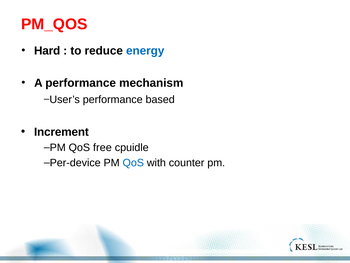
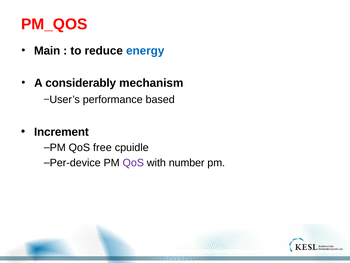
Hard: Hard -> Main (47, 51)
A performance: performance -> considerably (81, 83)
QoS colour: blue -> purple (133, 162)
counter: counter -> number (187, 162)
